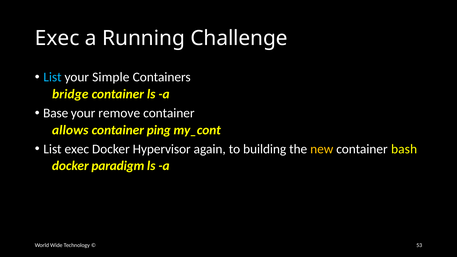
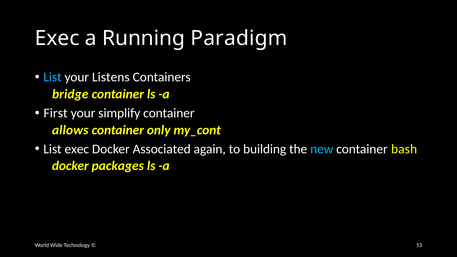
Challenge: Challenge -> Paradigm (239, 38)
Simple: Simple -> Listens (111, 77)
Base: Base -> First (56, 113)
remove: remove -> simplify (119, 113)
ping: ping -> only (159, 130)
Hypervisor: Hypervisor -> Associated (162, 149)
new colour: yellow -> light blue (322, 149)
paradigm: paradigm -> packages (118, 166)
